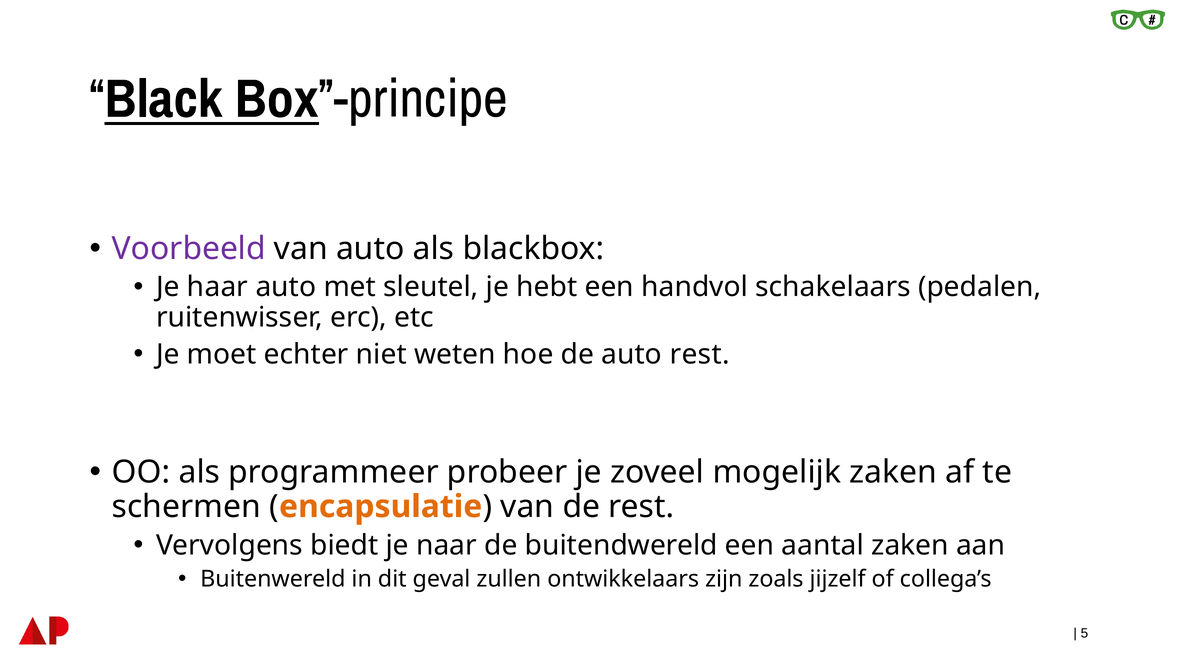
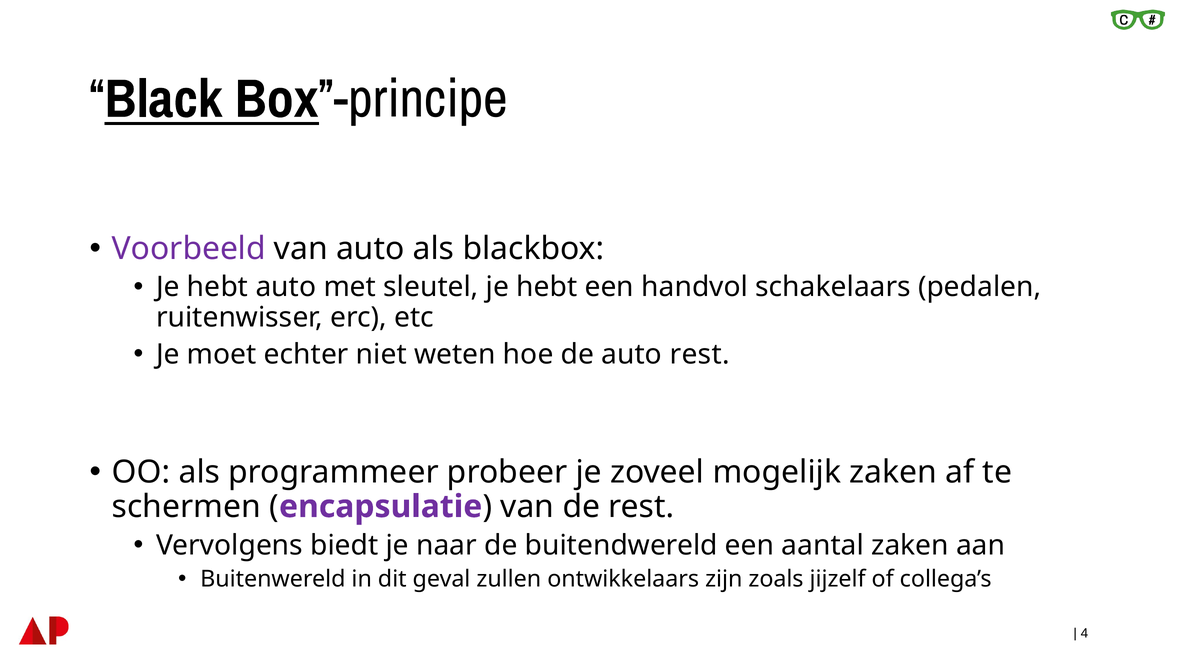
haar: haar -> hebt (218, 287)
encapsulatie colour: orange -> purple (381, 506)
5: 5 -> 4 (1084, 633)
